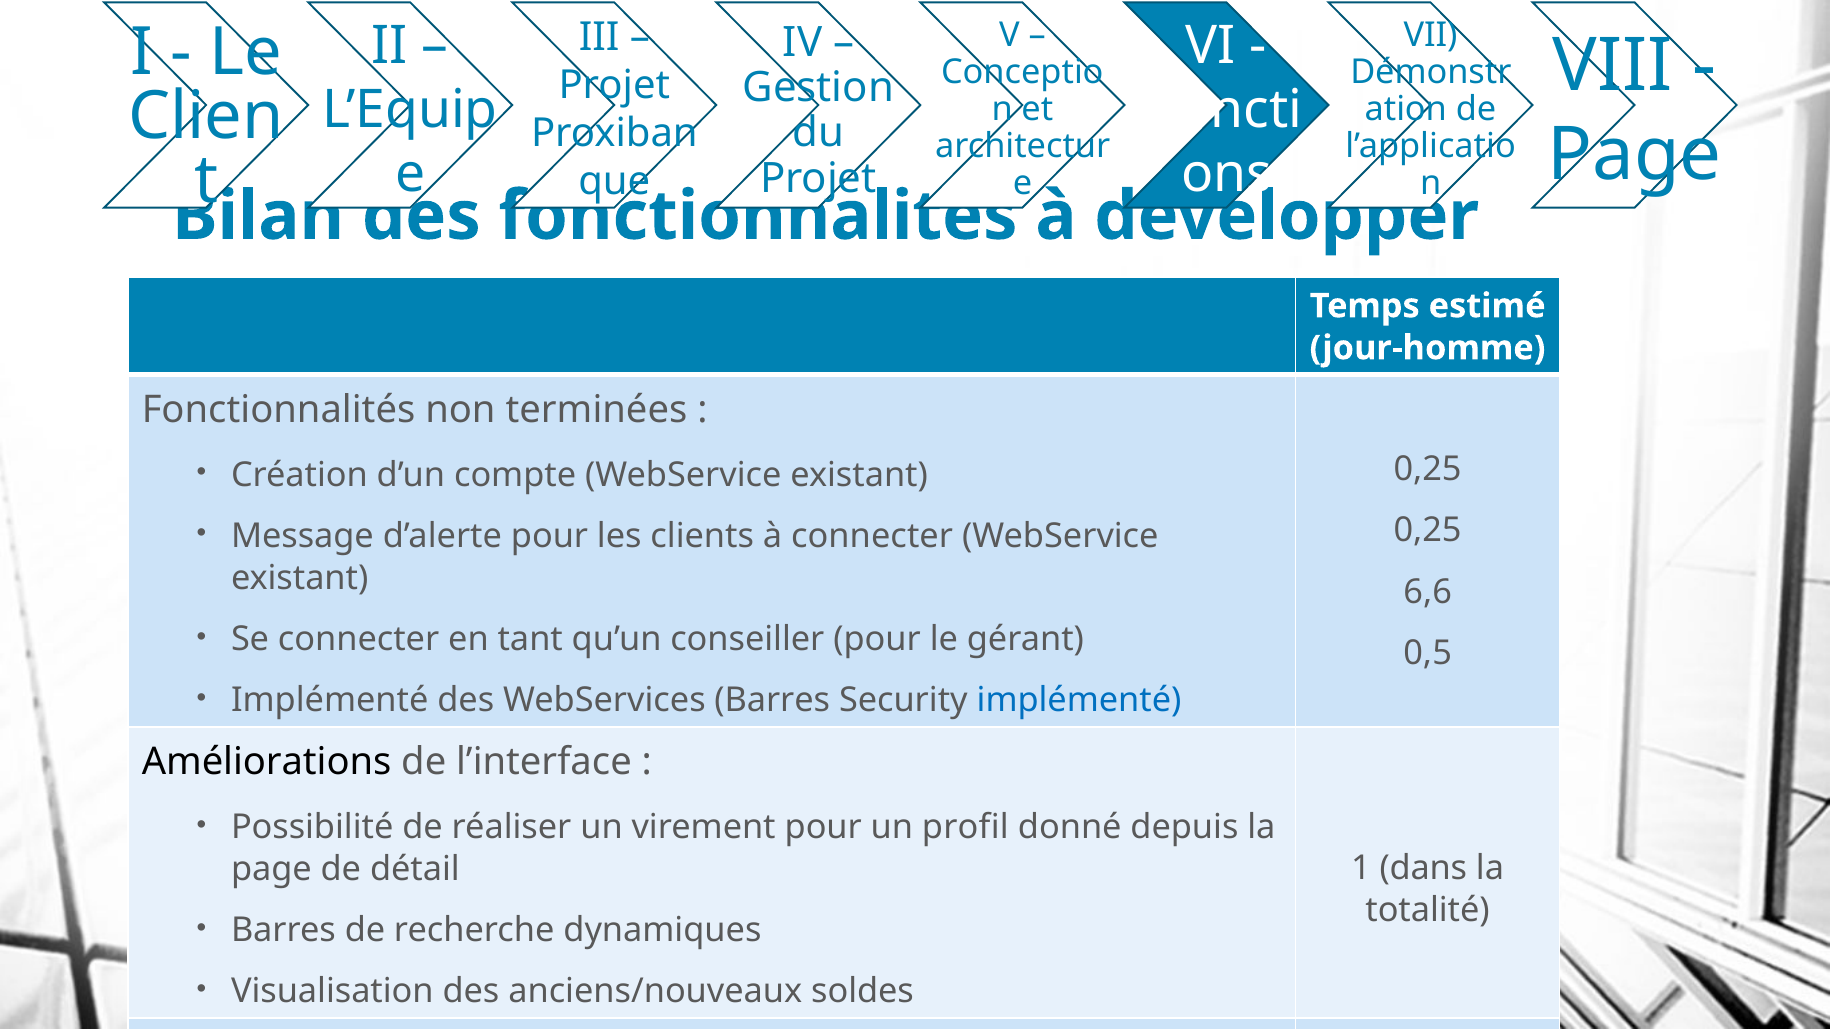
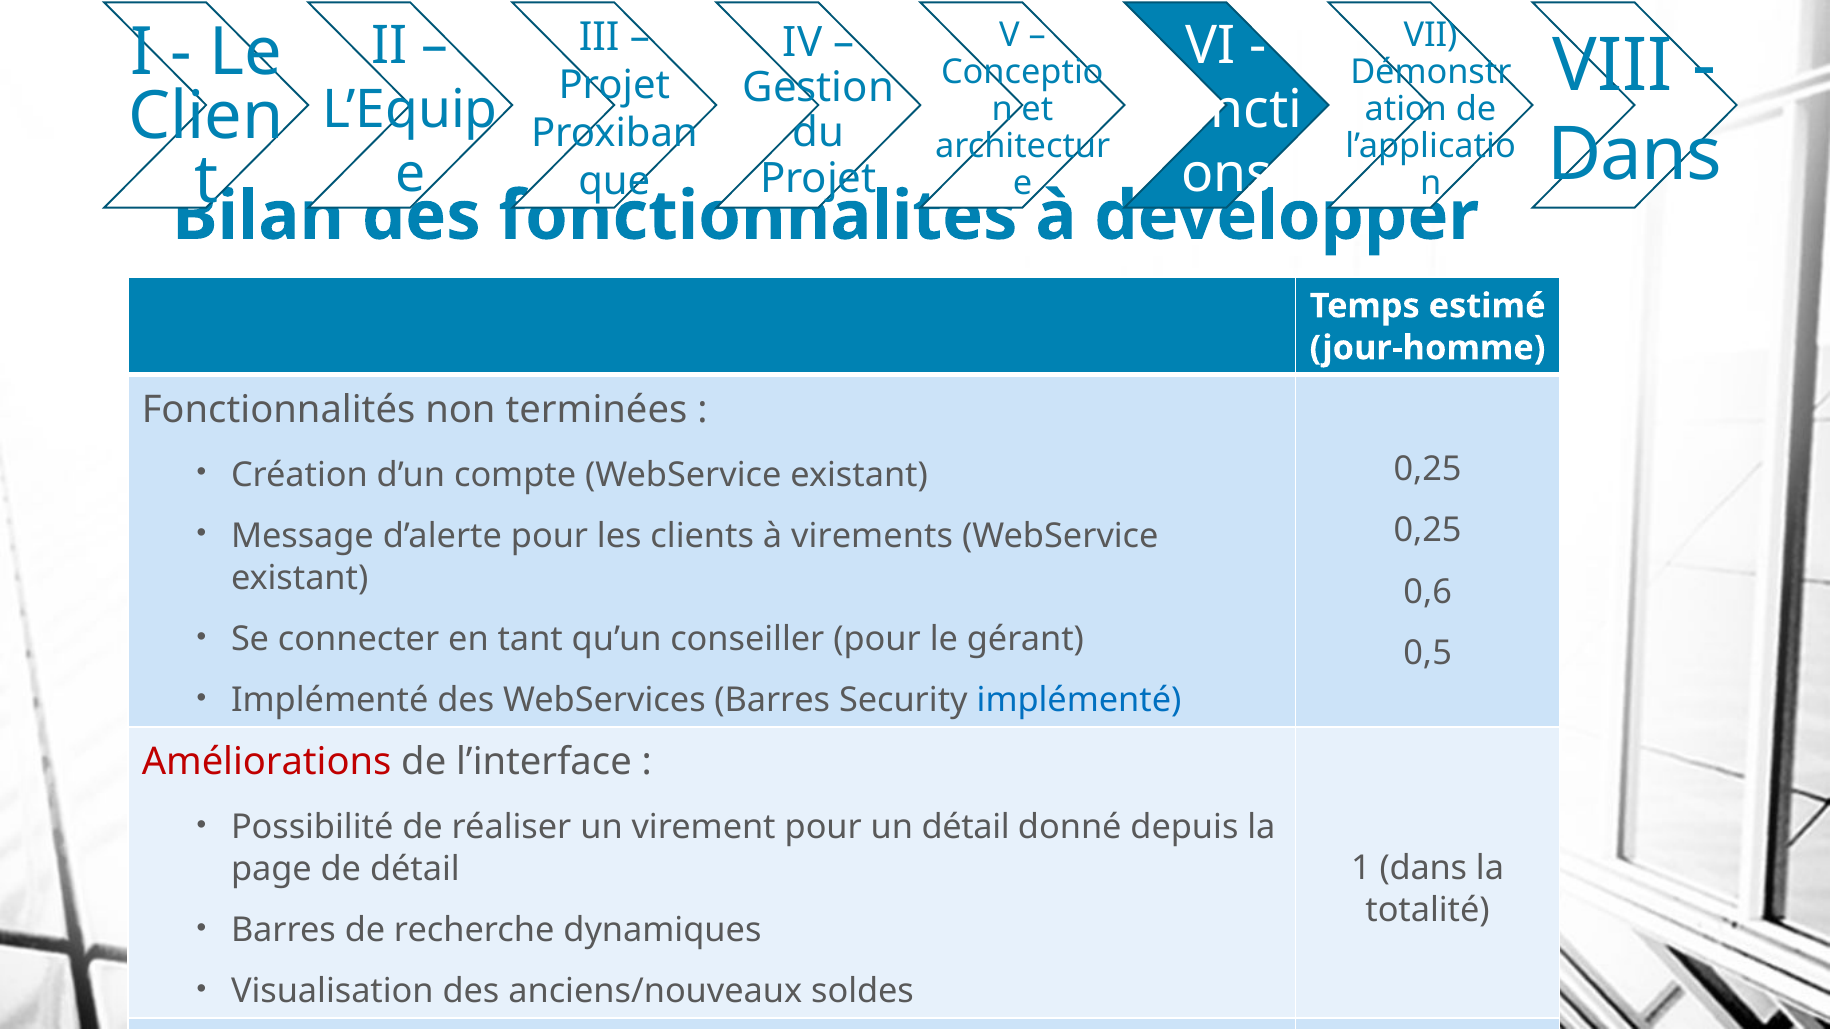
Page: Page -> Dans (1635, 155)
à connecter: connecter -> virements (872, 536)
6,6: 6,6 -> 0,6 (1428, 592)
Améliorations colour: black -> red (267, 763)
un profil: profil -> détail (966, 828)
